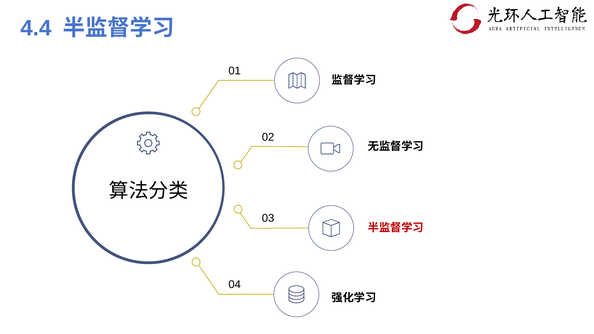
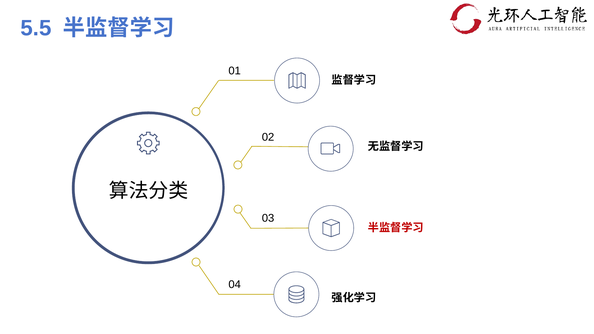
4.4: 4.4 -> 5.5 (36, 28)
